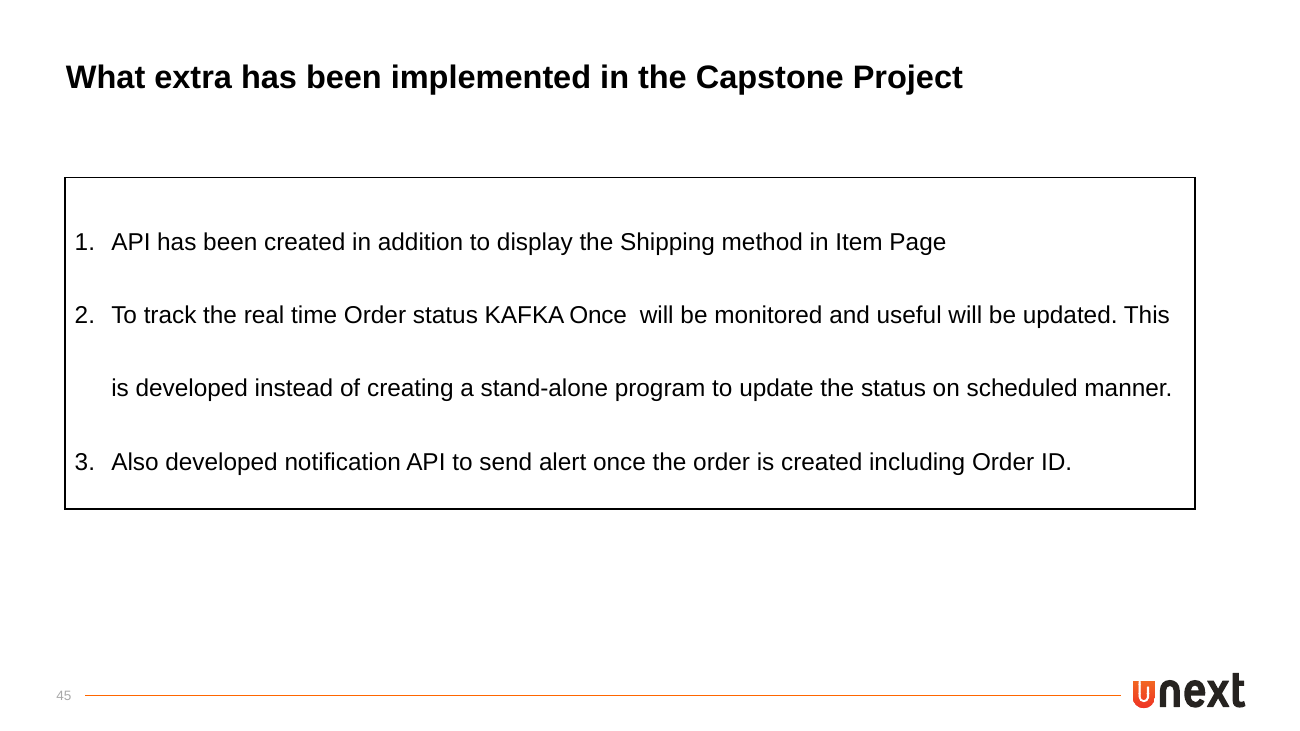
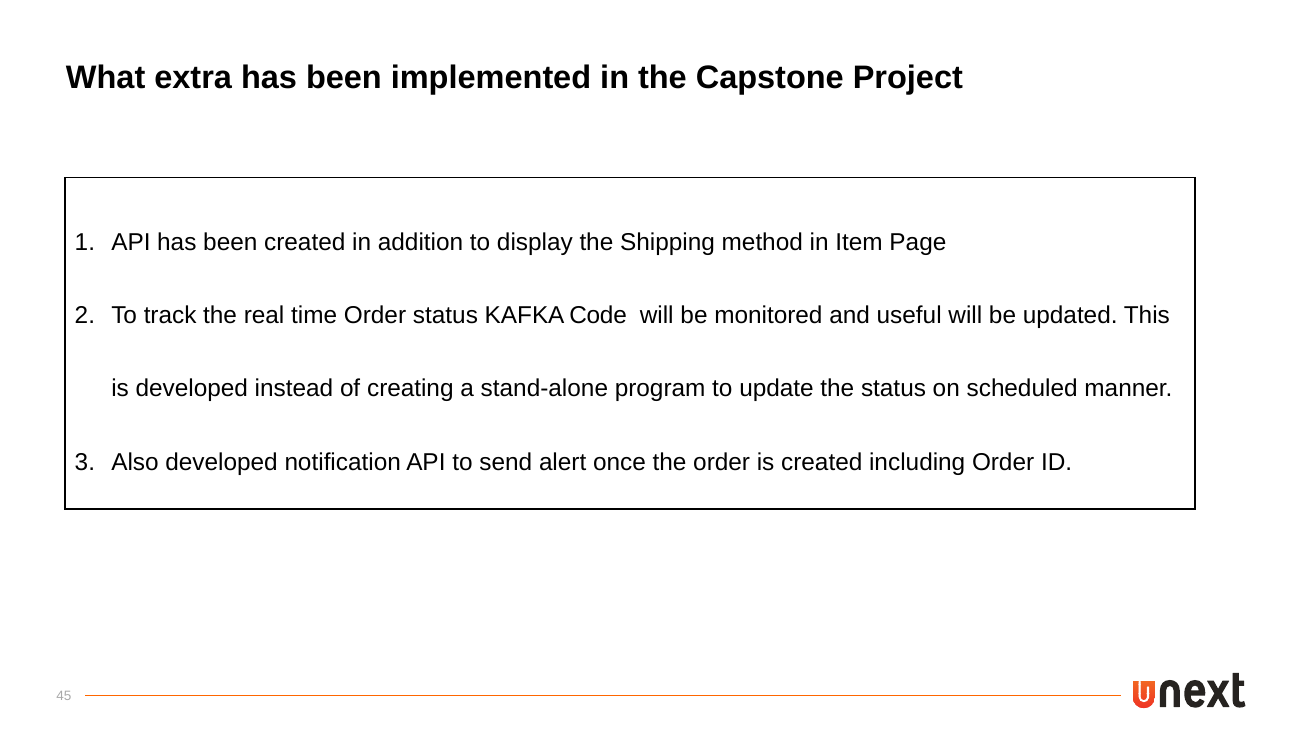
KAFKA Once: Once -> Code (598, 316)
